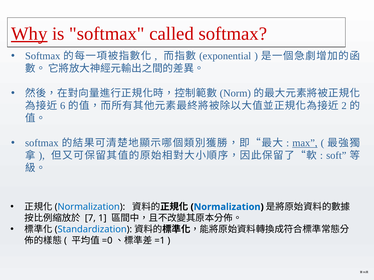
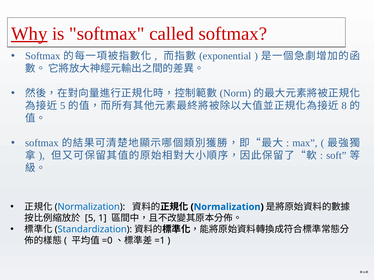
6: 6 -> 5 (63, 106)
2: 2 -> 8 (344, 106)
max underline: present -> none (305, 143)
7: 7 -> 5 (90, 218)
